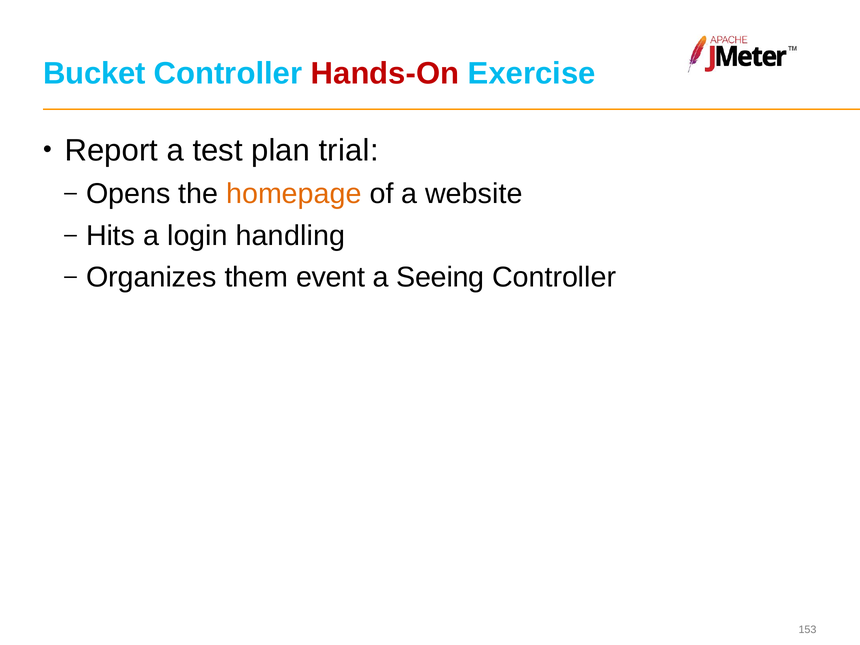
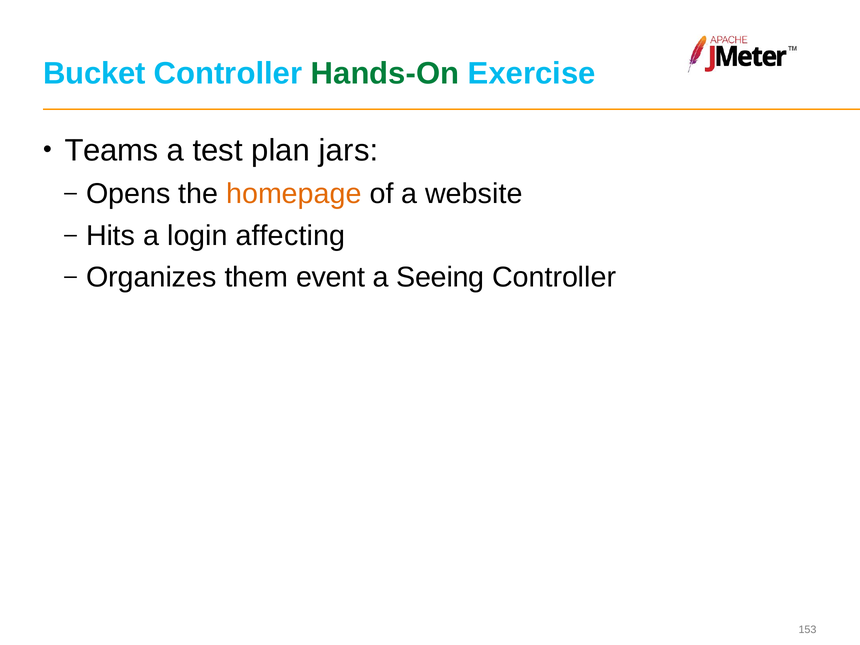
Hands-On colour: red -> green (385, 73)
Report: Report -> Teams (112, 151)
trial: trial -> jars (349, 151)
handling: handling -> affecting (291, 236)
